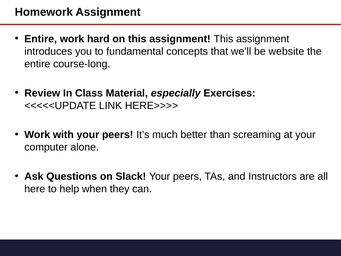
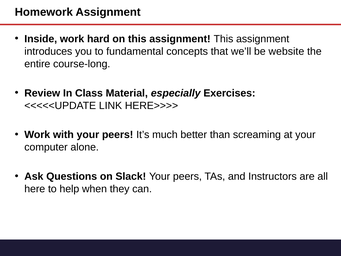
Entire: Entire -> Inside (41, 39)
